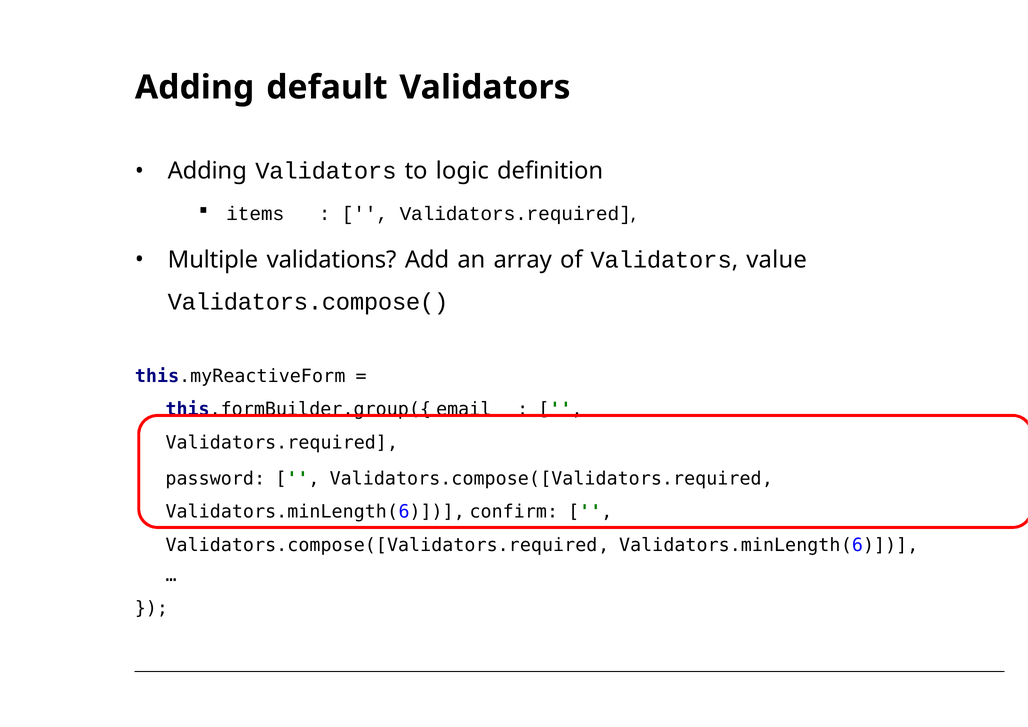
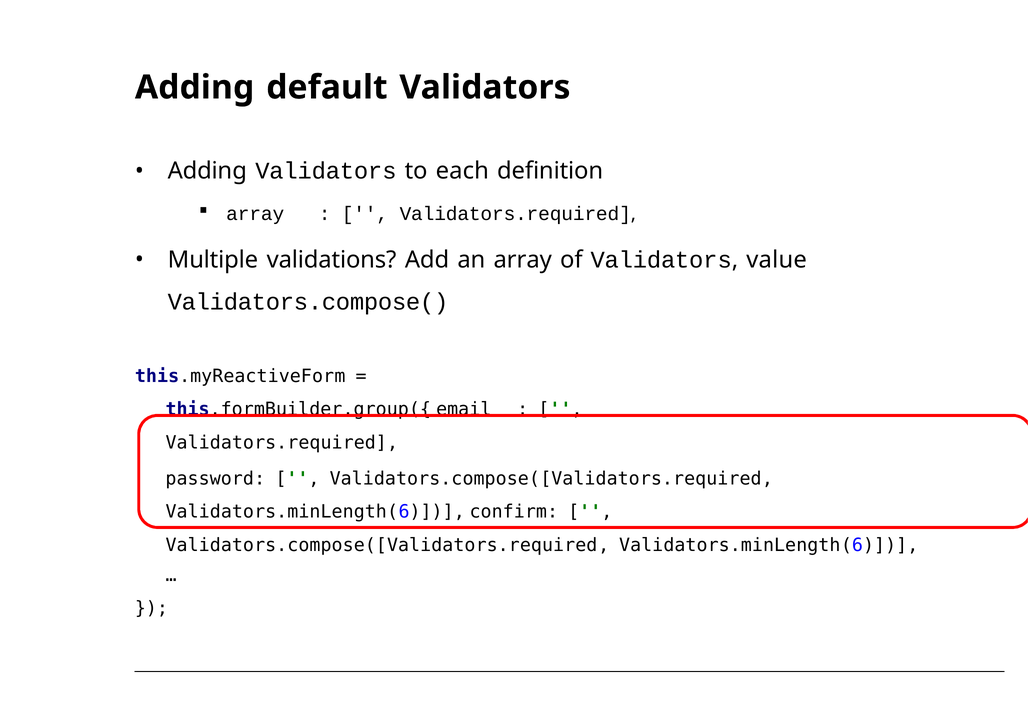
logic: logic -> each (462, 171)
items: items -> array (255, 214)
